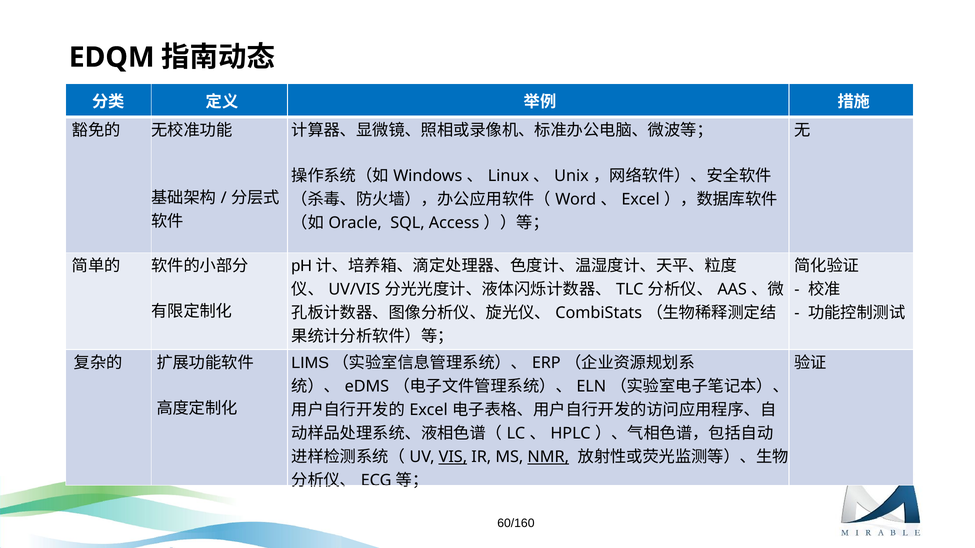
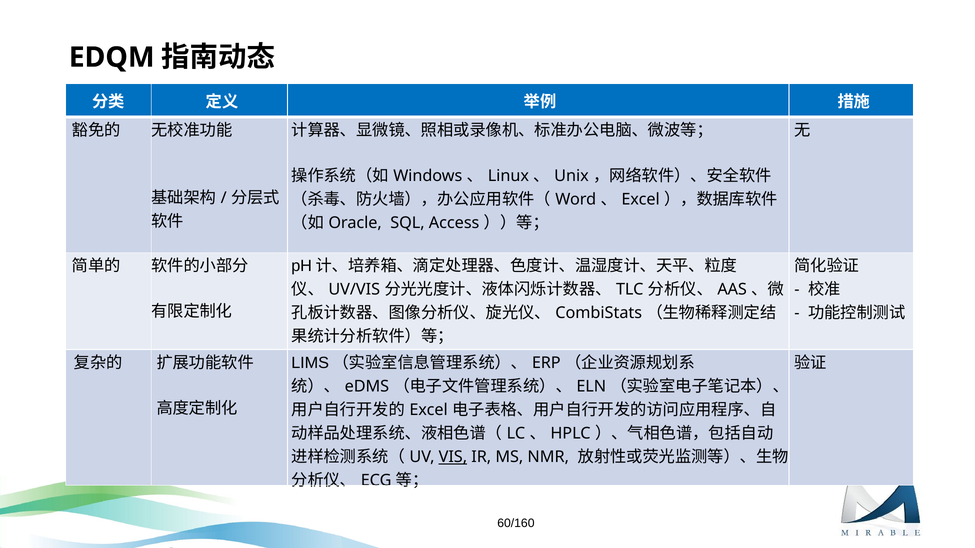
NMR underline: present -> none (548, 457)
